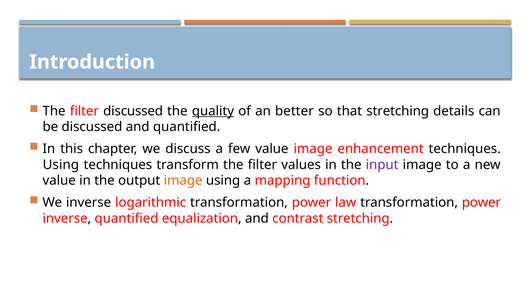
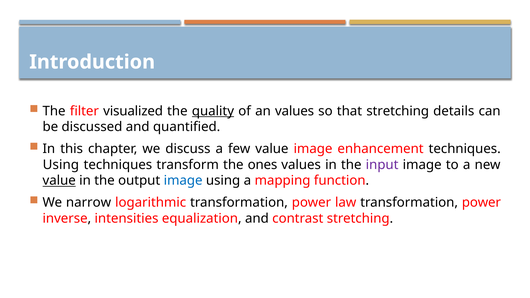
filter discussed: discussed -> visualized (133, 111)
an better: better -> values (295, 111)
transform the filter: filter -> ones (262, 165)
value underline: none -> present (59, 181)
image colour: orange -> blue (183, 181)
We inverse: inverse -> narrow (89, 202)
inverse quantified: quantified -> intensities (127, 218)
